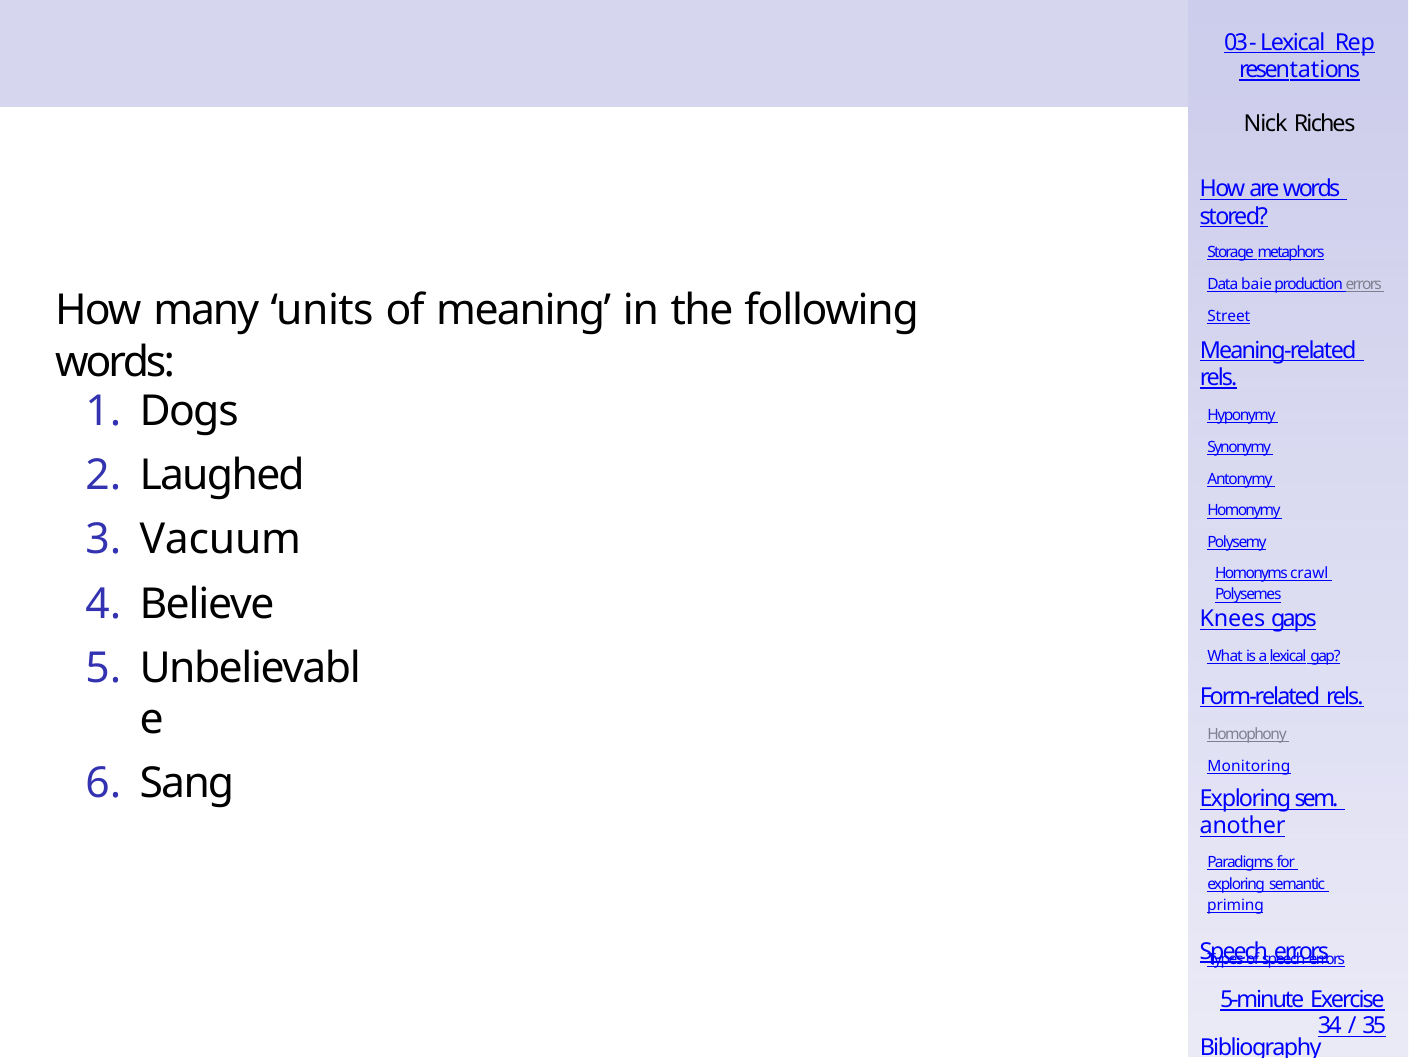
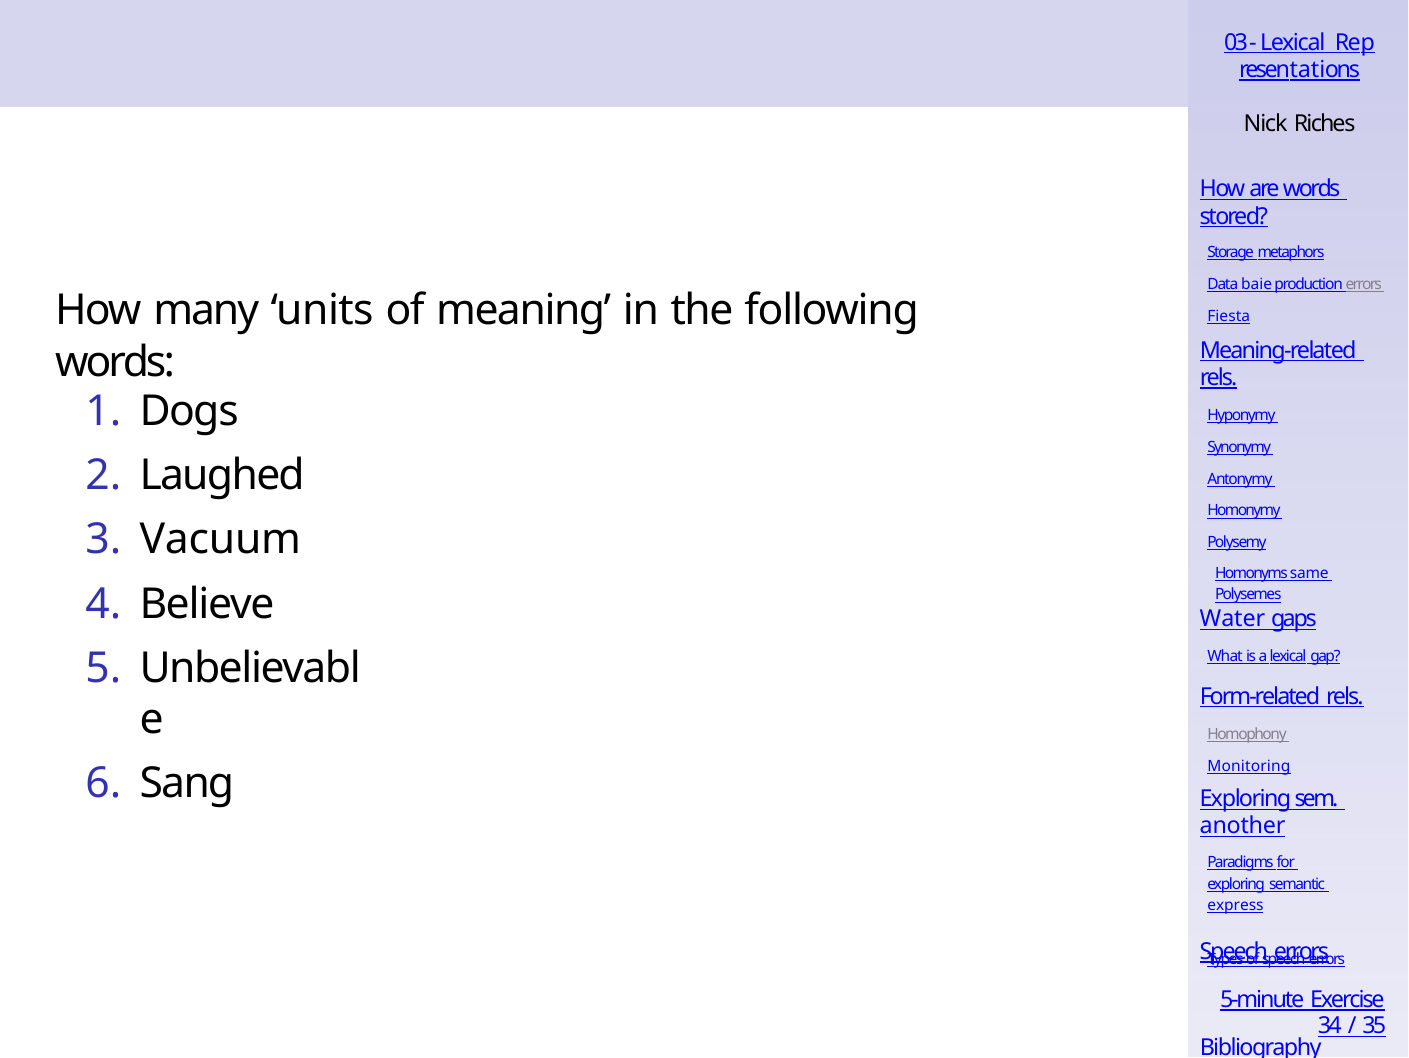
Street: Street -> Fiesta (1229, 316)
crawl: crawl -> same (1309, 573)
Knees: Knees -> Water (1232, 619)
priming: priming -> express (1235, 905)
